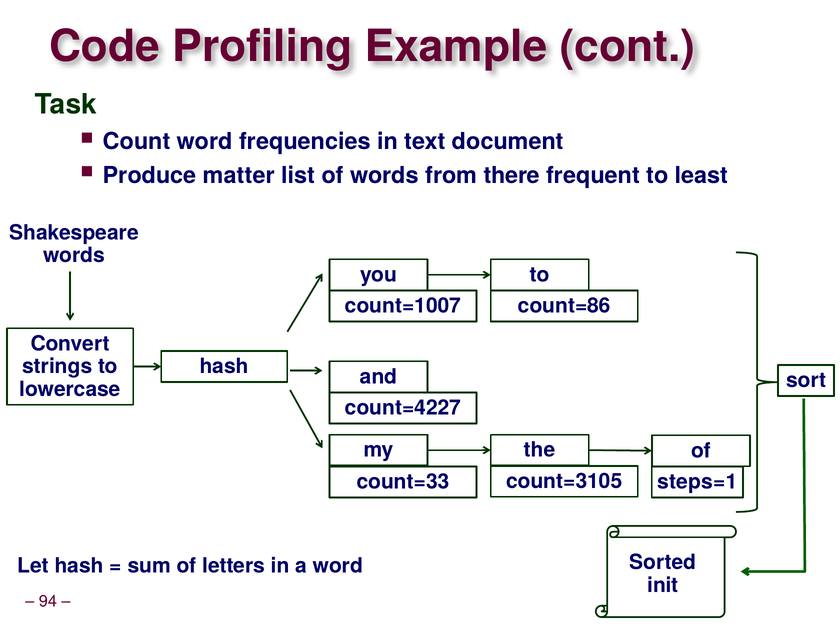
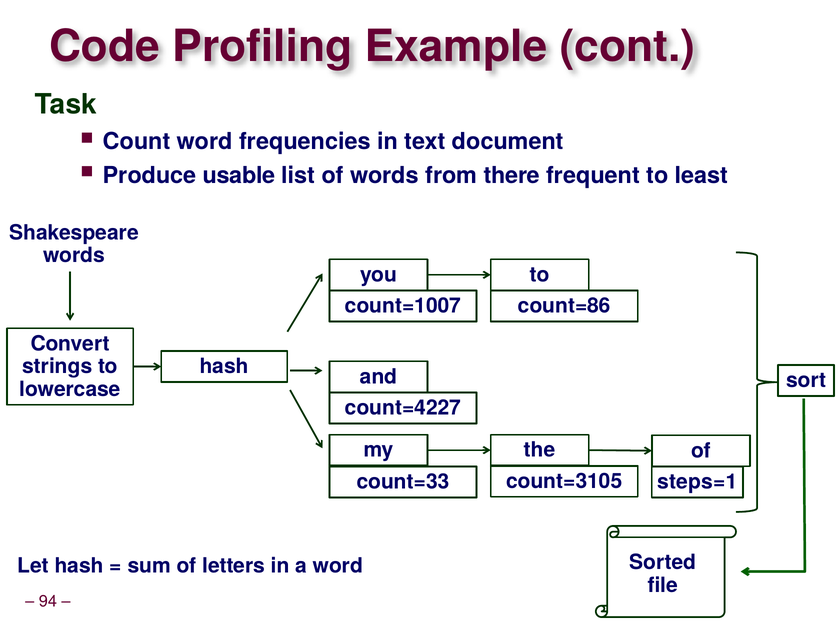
matter: matter -> usable (239, 175)
init: init -> file (663, 585)
